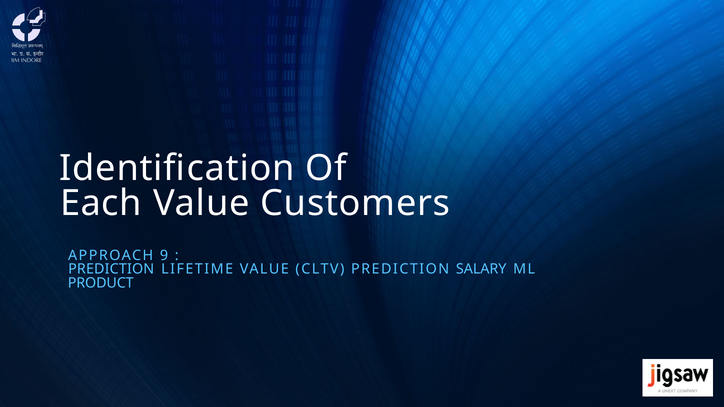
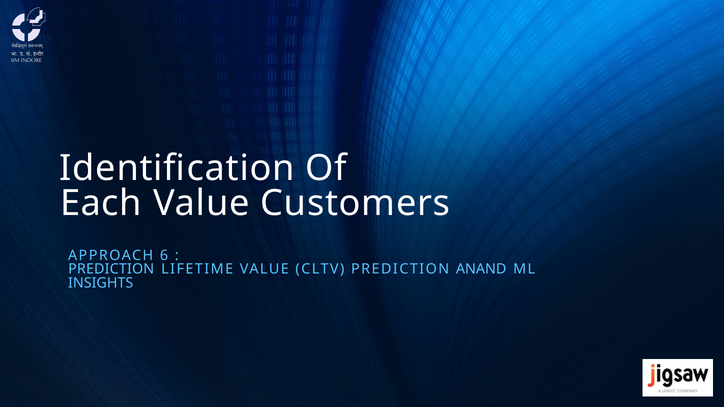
9: 9 -> 6 (164, 256)
SALARY: SALARY -> ANAND (481, 269)
PRODUCT: PRODUCT -> INSIGHTS (101, 283)
